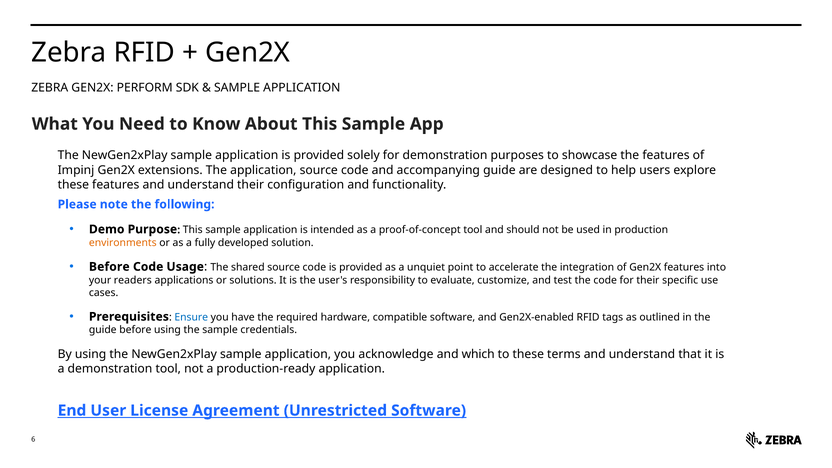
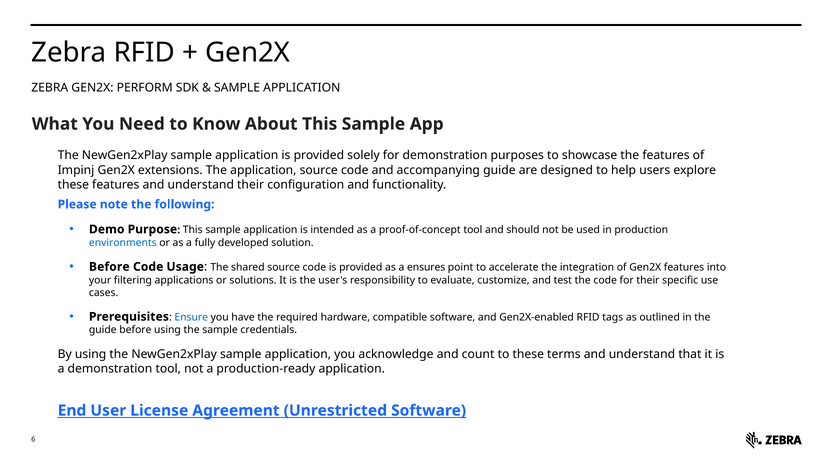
environments colour: orange -> blue (123, 243)
unquiet: unquiet -> ensures (426, 267)
readers: readers -> filtering (133, 280)
which: which -> count (478, 354)
